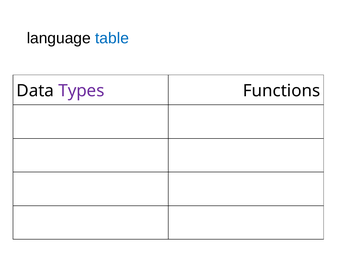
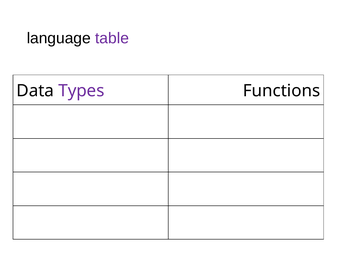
table colour: blue -> purple (112, 38)
